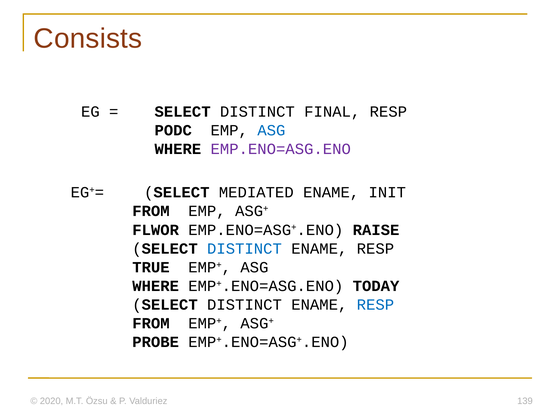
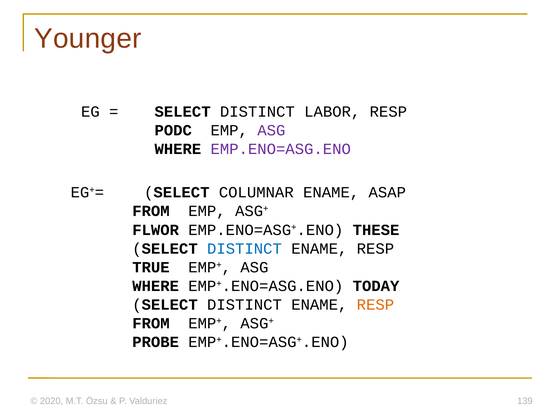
Consists: Consists -> Younger (88, 39)
FINAL: FINAL -> LABOR (332, 112)
ASG colour: blue -> purple (271, 130)
MEDIATED: MEDIATED -> COLUMNAR (256, 193)
INIT: INIT -> ASAP (387, 193)
RAISE: RAISE -> THESE (376, 230)
RESP colour: blue -> orange (375, 305)
